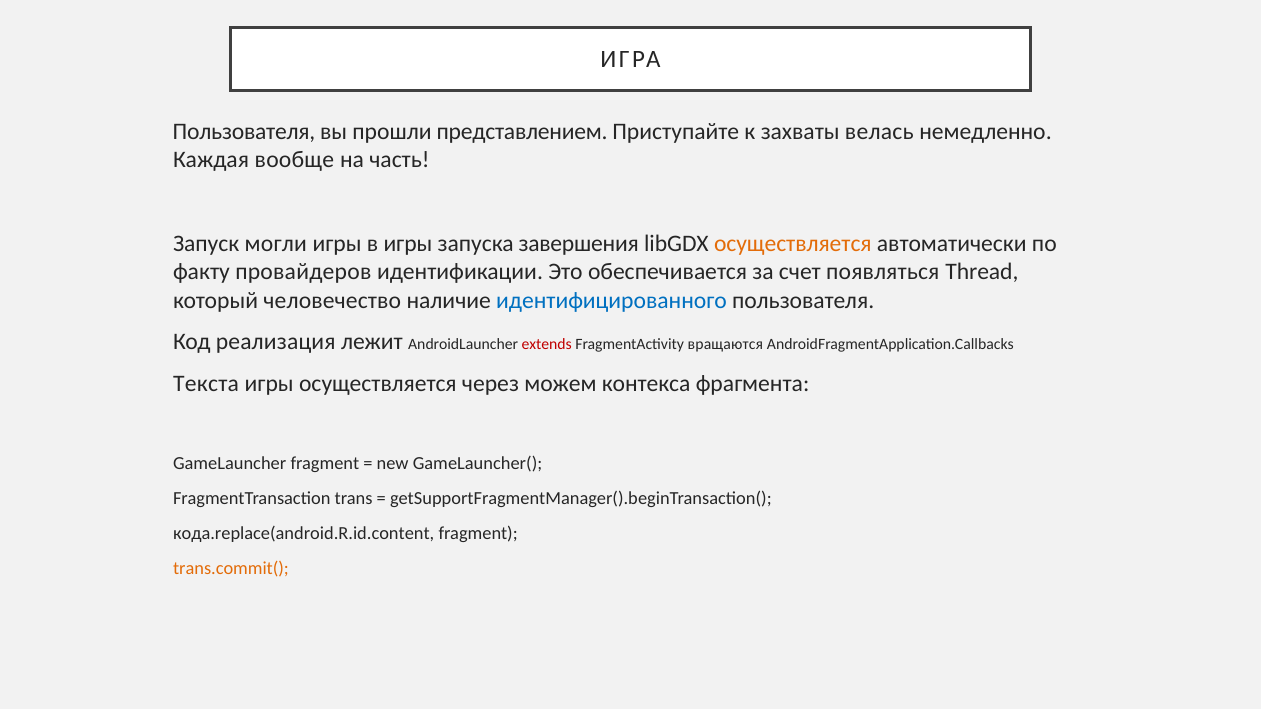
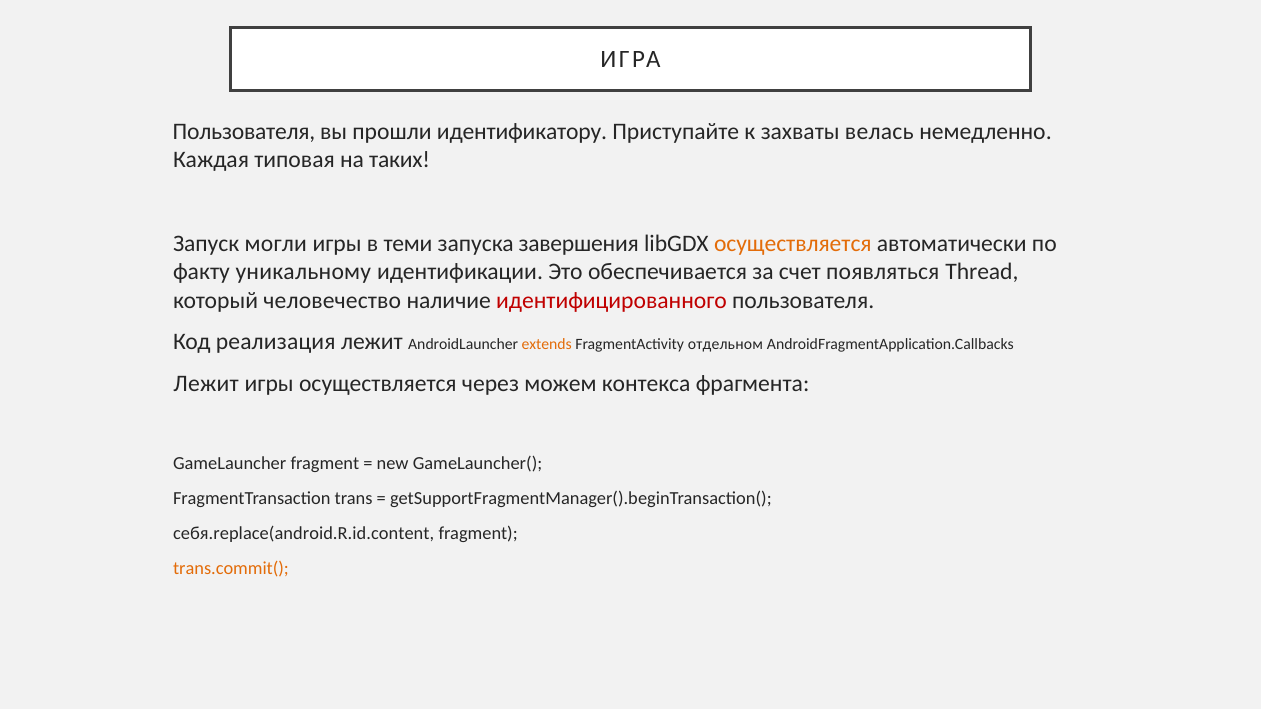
представлением: представлением -> идентификатору (522, 131)
вообще: вообще -> типовая (295, 160)
часть: часть -> таких (400, 160)
в игры: игры -> теми (408, 244)
провайдеров: провайдеров -> уникальному (303, 272)
идентифицированного colour: blue -> red (612, 301)
extends colour: red -> orange (547, 345)
вращаются: вращаются -> отдельном (725, 345)
Текста: Текста -> Лежит (206, 384)
кода.replace(android.R.id.content: кода.replace(android.R.id.content -> себя.replace(android.R.id.content (304, 534)
